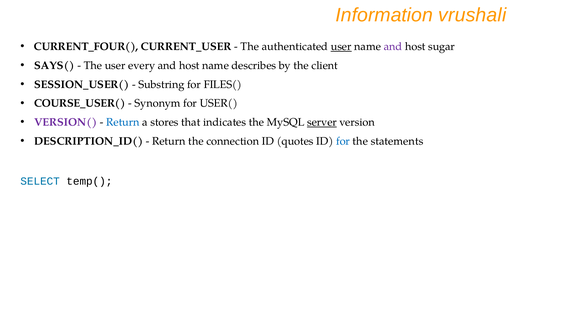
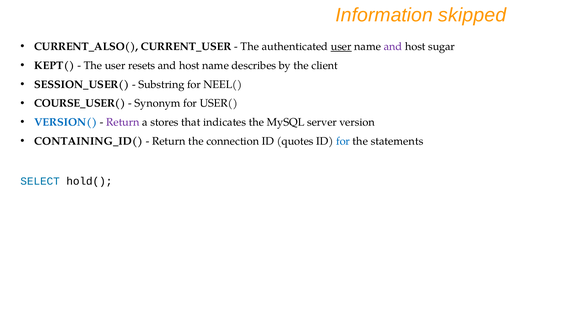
vrushali: vrushali -> skipped (472, 15)
CURRENT_FOUR(: CURRENT_FOUR( -> CURRENT_ALSO( (86, 47)
SAYS(: SAYS( -> KEPT( (54, 66)
every: every -> resets (142, 66)
FILES(: FILES( -> NEEL( (223, 85)
VERSION( colour: purple -> blue (66, 122)
Return colour: blue -> purple (123, 122)
server underline: present -> none (322, 122)
DESCRIPTION_ID(: DESCRIPTION_ID( -> CONTAINING_ID( (89, 141)
temp(: temp( -> hold( (89, 181)
